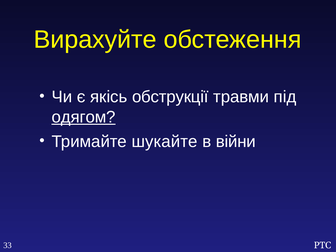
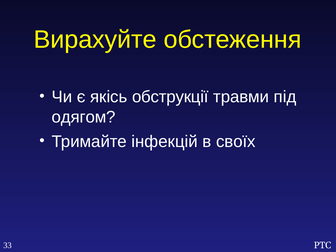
одягом underline: present -> none (84, 117)
шукайте: шукайте -> інфекцій (165, 141)
війни: війни -> своїх (236, 141)
